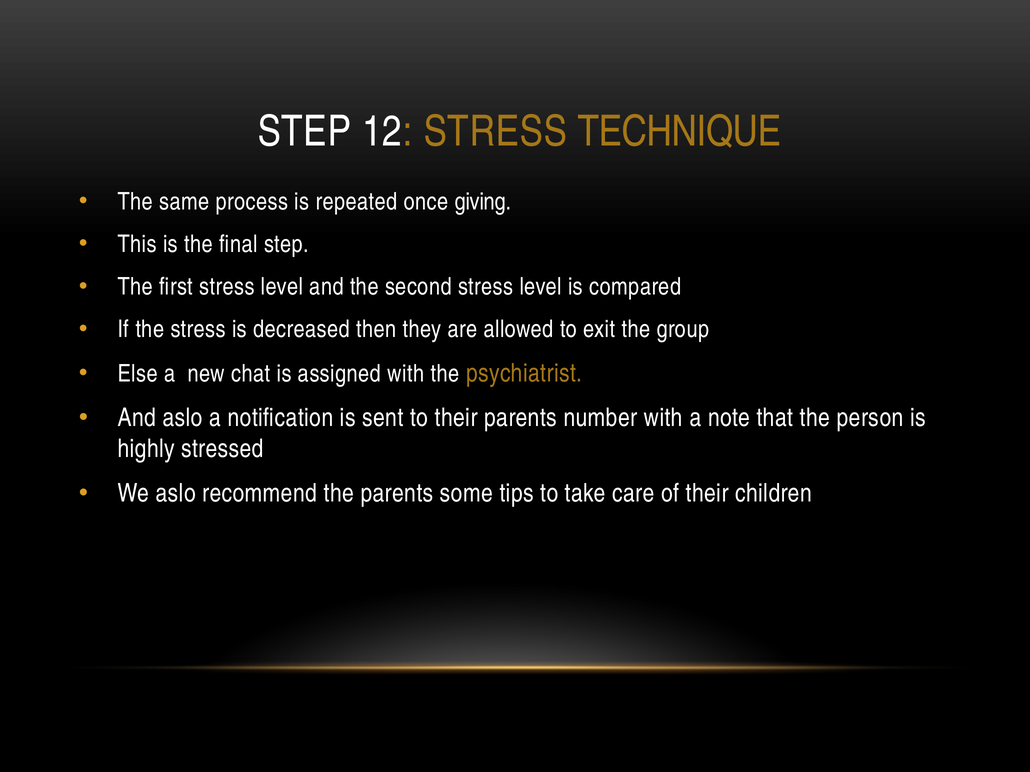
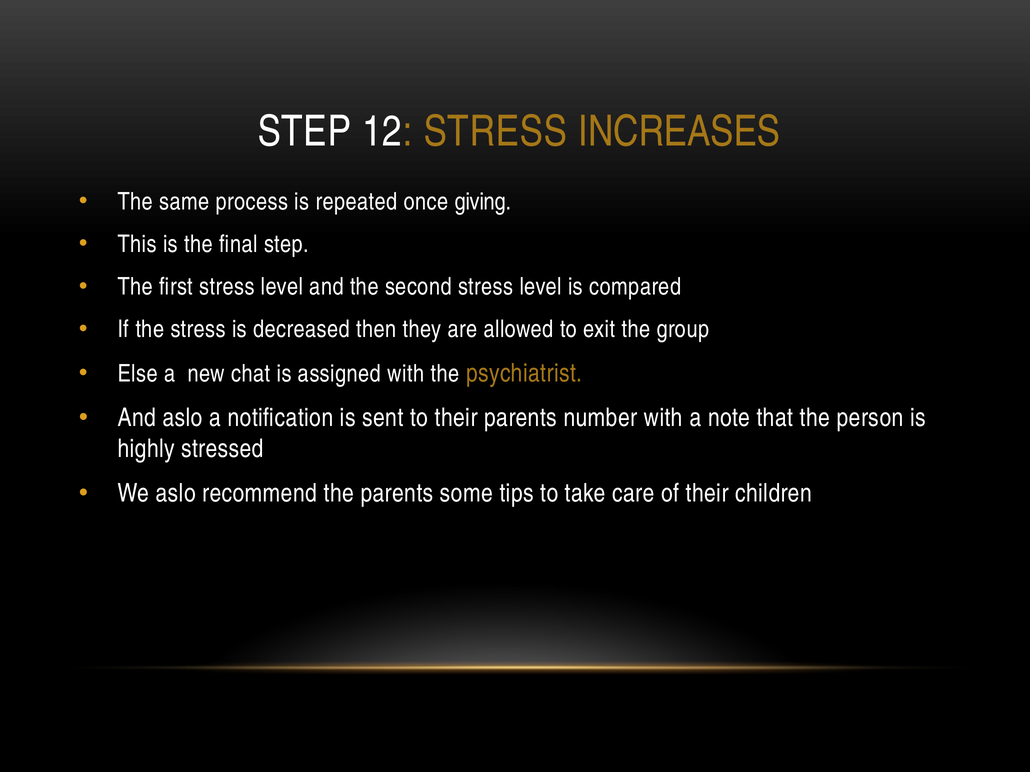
TECHNIQUE: TECHNIQUE -> INCREASES (679, 132)
